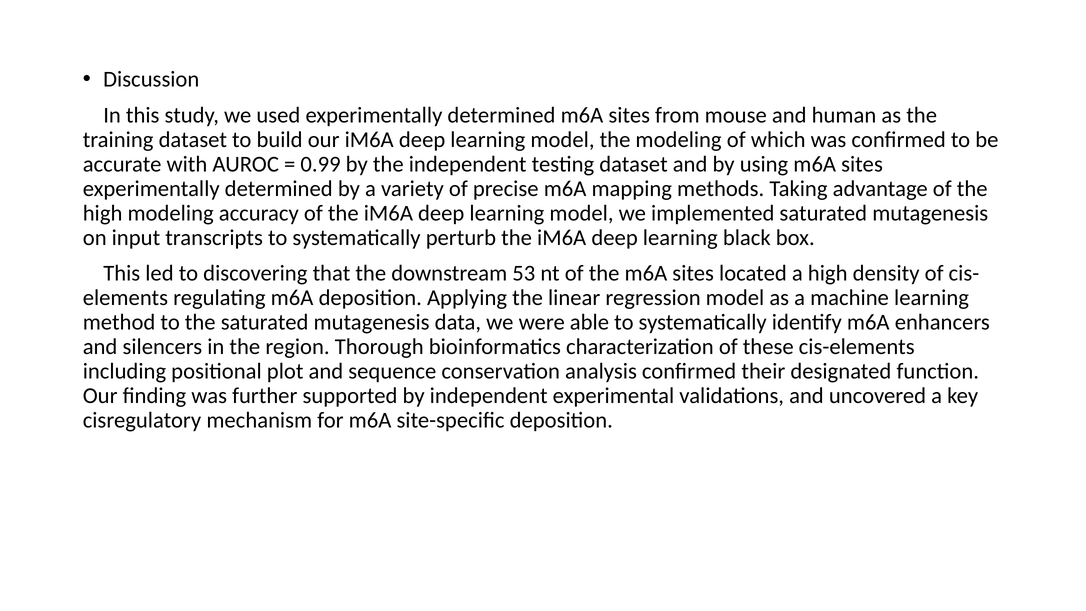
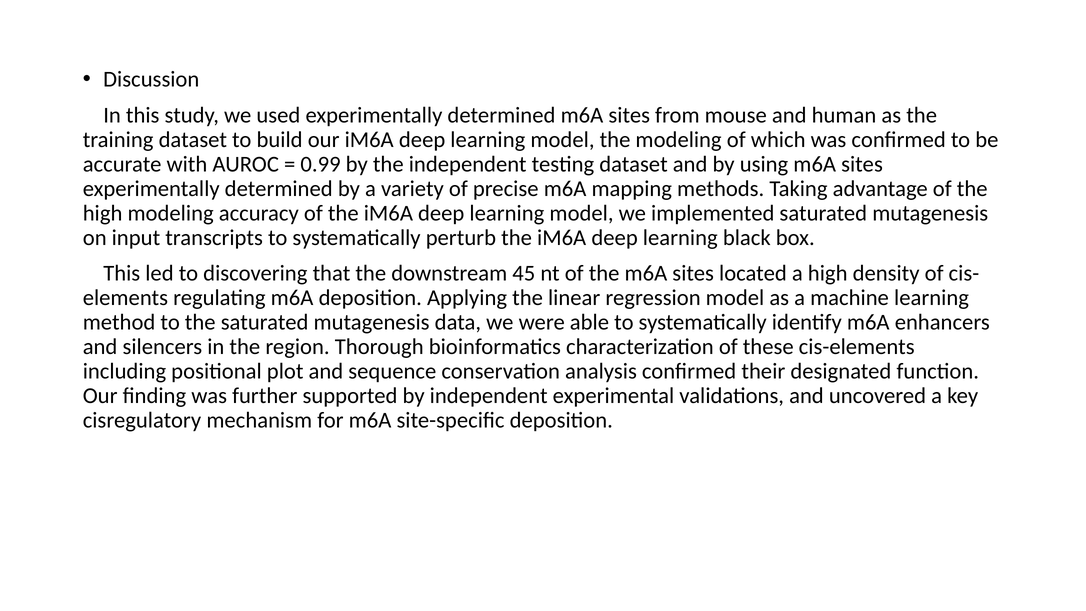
53: 53 -> 45 (524, 273)
